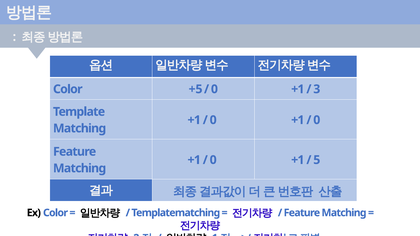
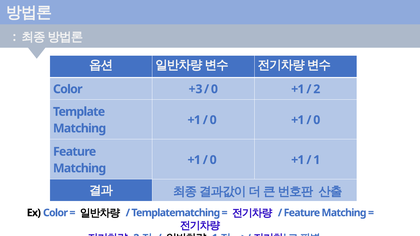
+5: +5 -> +3 (196, 89)
3: 3 -> 2 (317, 89)
5: 5 -> 1 (317, 160)
